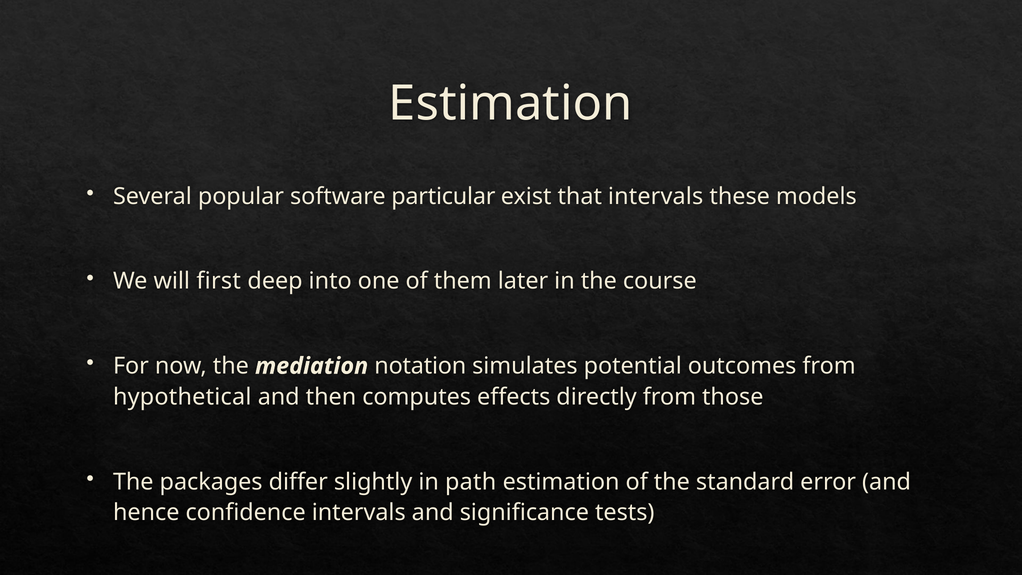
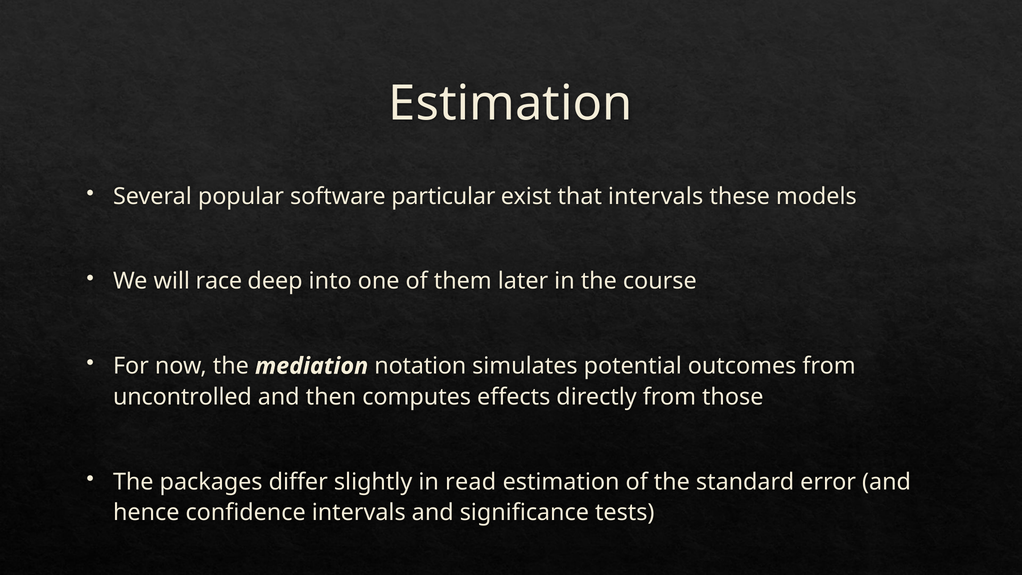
first: first -> race (219, 281)
hypothetical: hypothetical -> uncontrolled (182, 397)
path: path -> read (471, 482)
